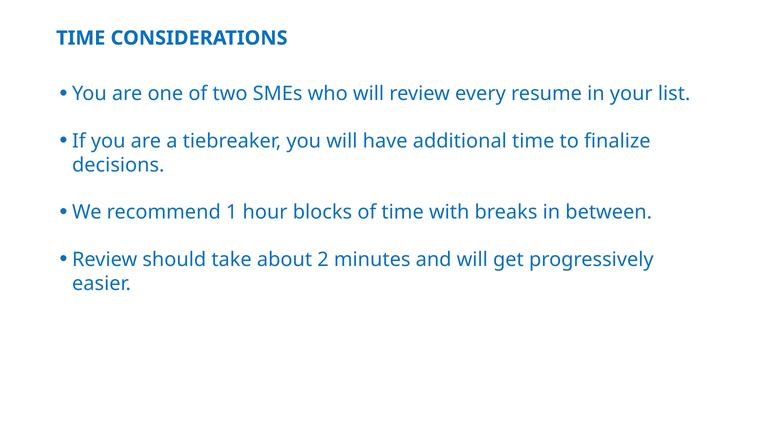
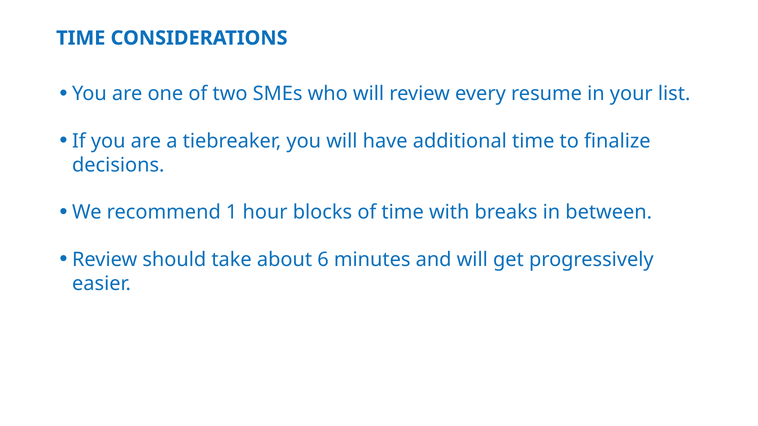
2: 2 -> 6 (323, 260)
